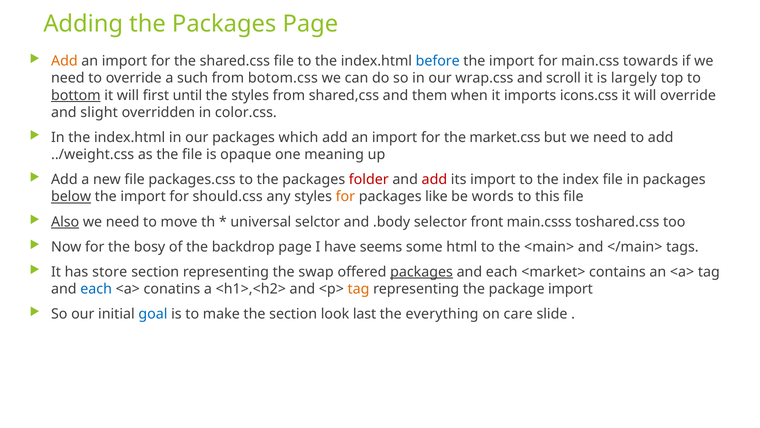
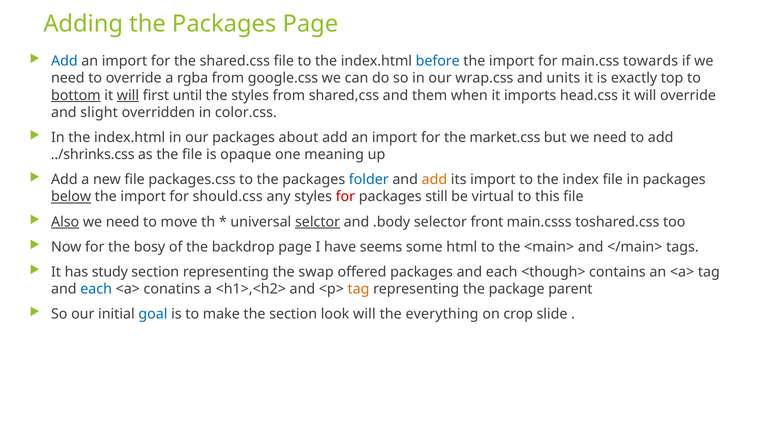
Add colour: orange -> blue (64, 61)
such: such -> rgba (193, 78)
botom.css: botom.css -> google.css (283, 78)
scroll: scroll -> units (563, 78)
largely: largely -> exactly (634, 78)
will underline: none -> present (128, 95)
icons.css: icons.css -> head.css (589, 95)
which: which -> about (298, 137)
../weight.css: ../weight.css -> ../shrinks.css (93, 154)
folder colour: red -> blue (369, 179)
add colour: red -> orange (434, 179)
for colour: orange -> red (345, 197)
like: like -> still (436, 197)
words: words -> virtual (493, 197)
selctor underline: none -> present (318, 222)
store: store -> study (110, 272)
packages underline: present -> none (422, 272)
<market>: <market> -> <though> (553, 272)
package import: import -> parent (570, 289)
look last: last -> will (364, 314)
care: care -> crop (518, 314)
